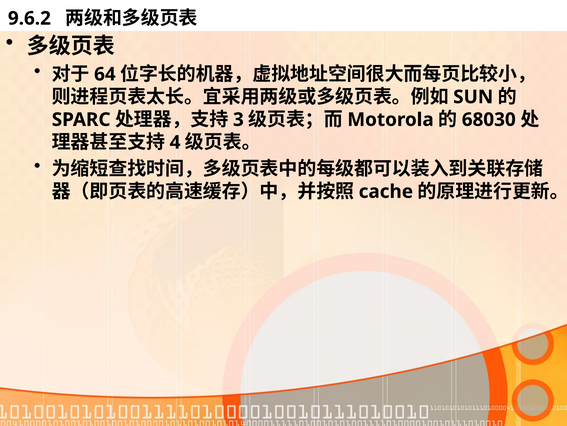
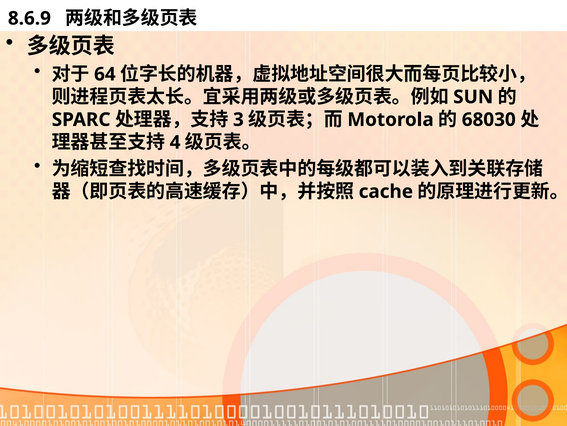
9.6.2: 9.6.2 -> 8.6.9 (29, 18)
